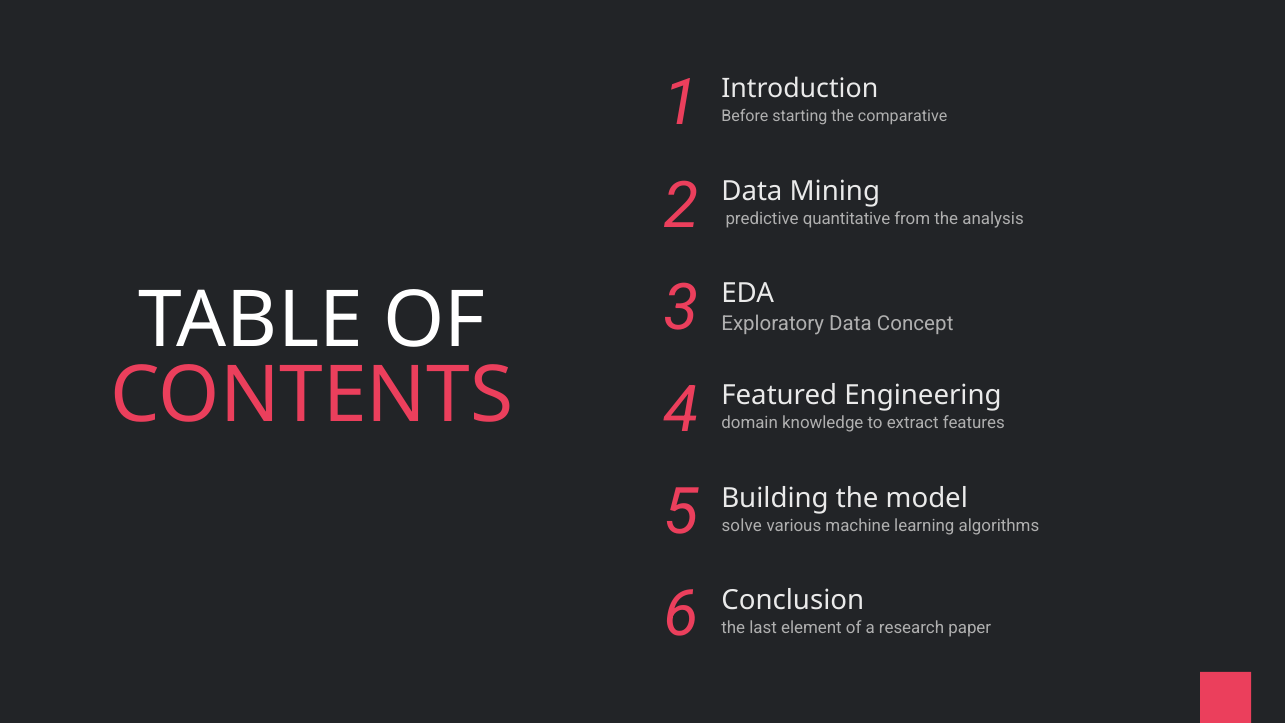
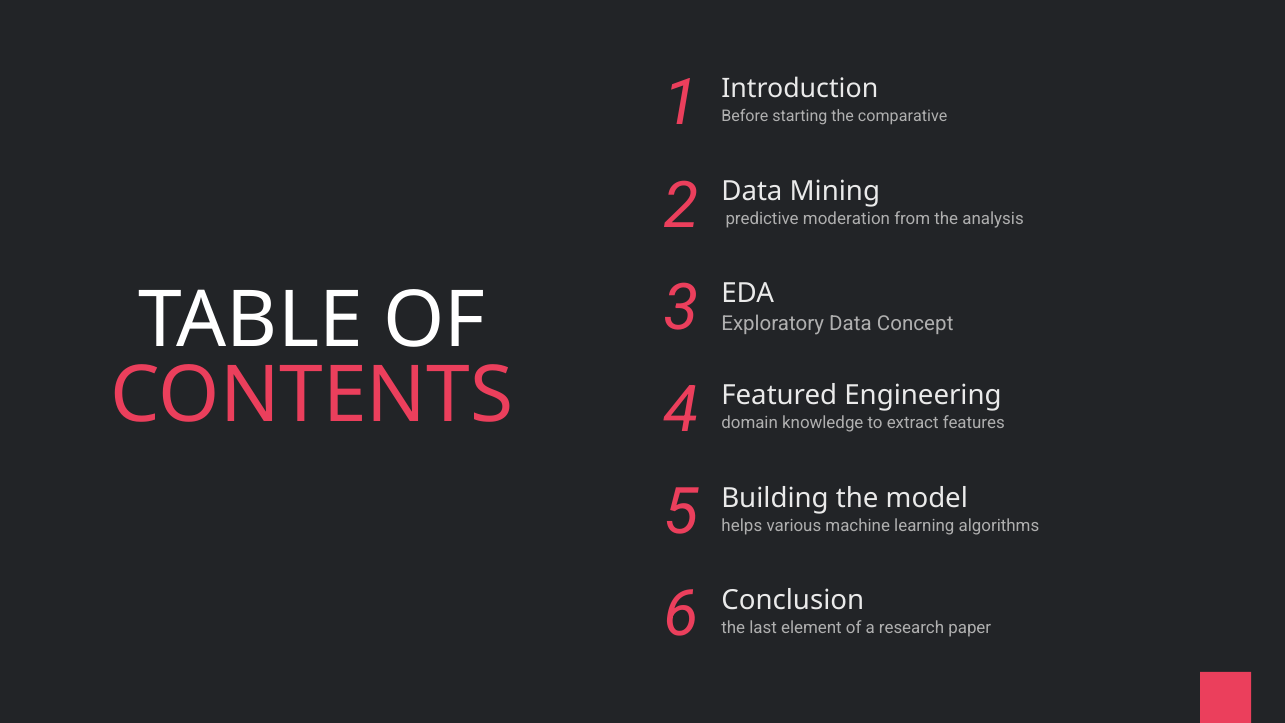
quantitative: quantitative -> moderation (846, 219)
solve: solve -> helps (742, 525)
